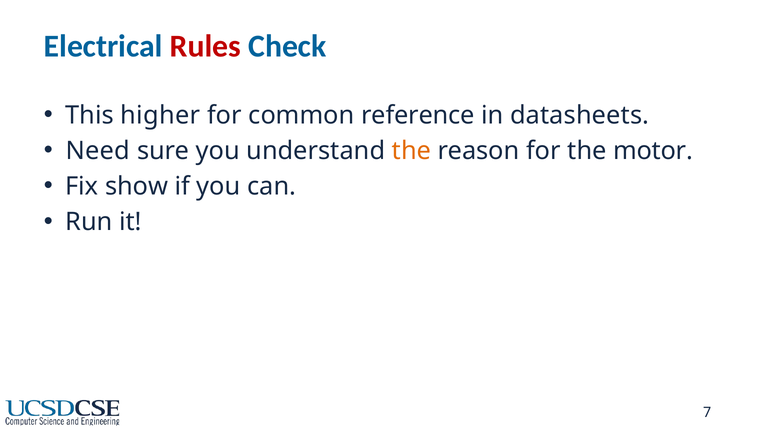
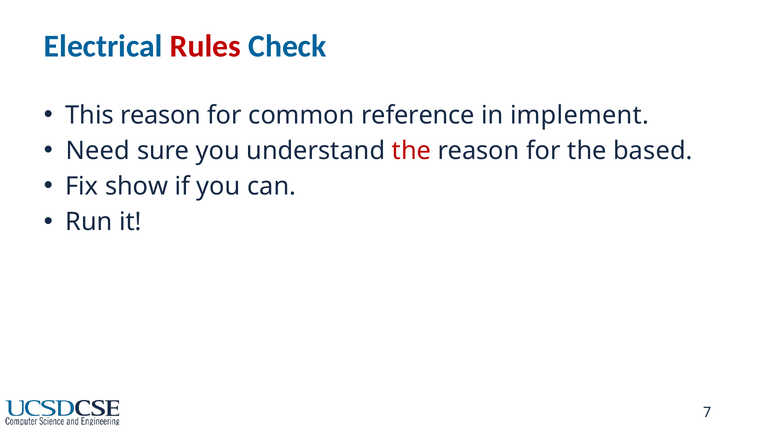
This higher: higher -> reason (161, 115)
datasheets: datasheets -> implement (580, 115)
the colour: orange -> red (411, 151)
motor: motor -> based (653, 151)
